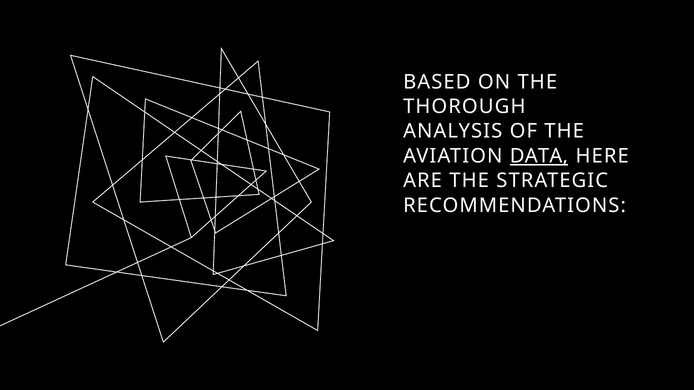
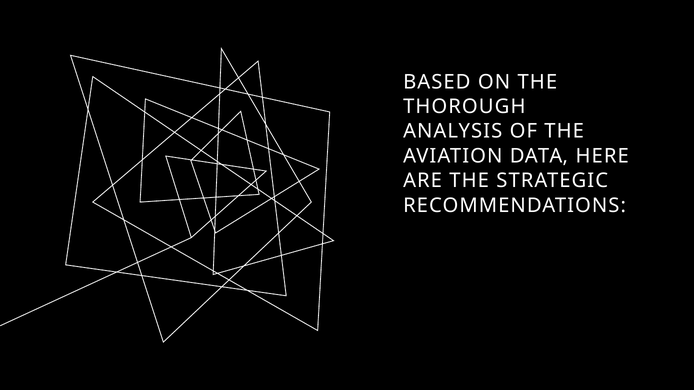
DATA underline: present -> none (539, 156)
